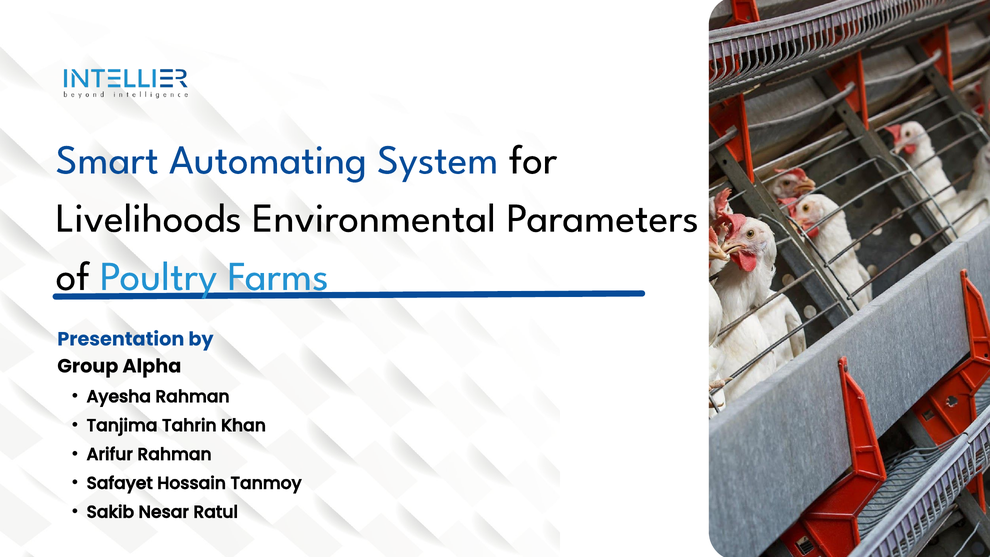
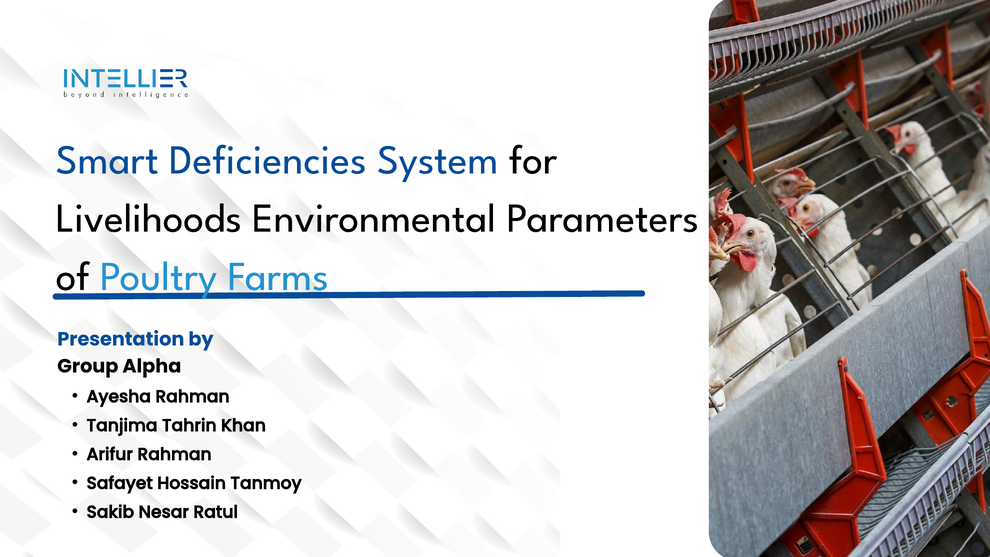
Automating: Automating -> Deficiencies (268, 160)
